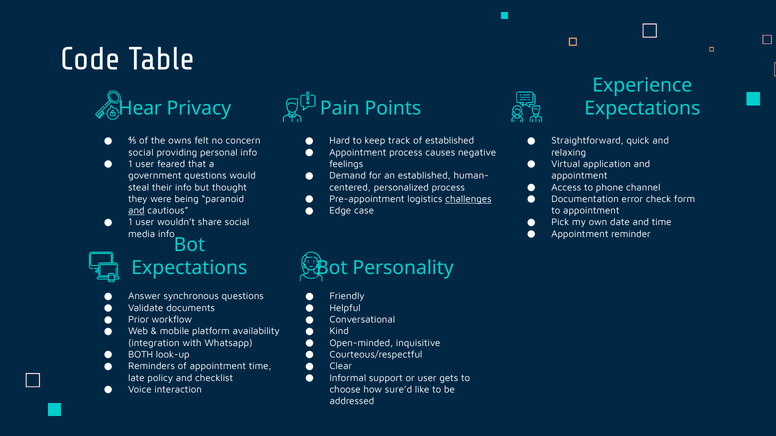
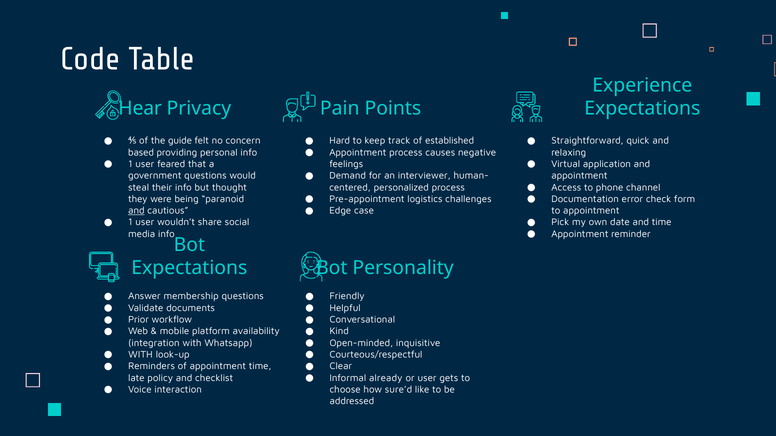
owns: owns -> guide (180, 141)
social: social -> based (141, 153)
an established: established -> interviewer (424, 176)
challenges underline: present -> none (468, 199)
synchronous: synchronous -> membership (191, 297)
BOTH: BOTH -> WITH (141, 355)
support: support -> already (386, 378)
